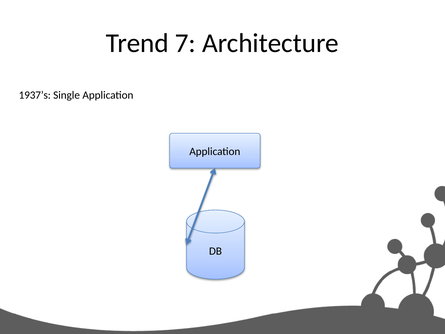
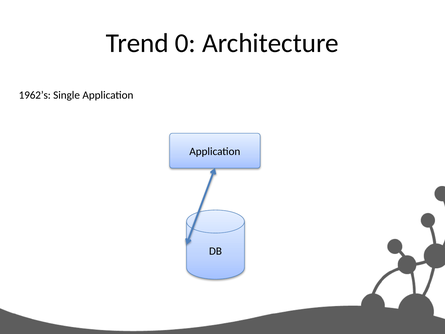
7: 7 -> 0 (185, 43)
1937’s: 1937’s -> 1962’s (35, 95)
